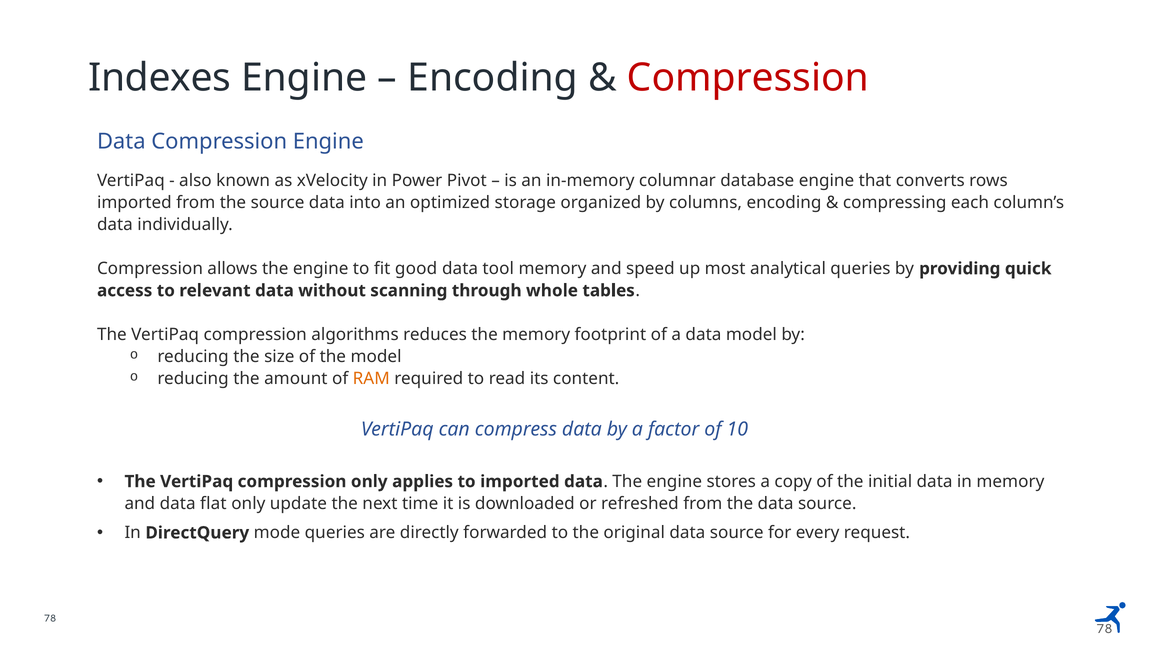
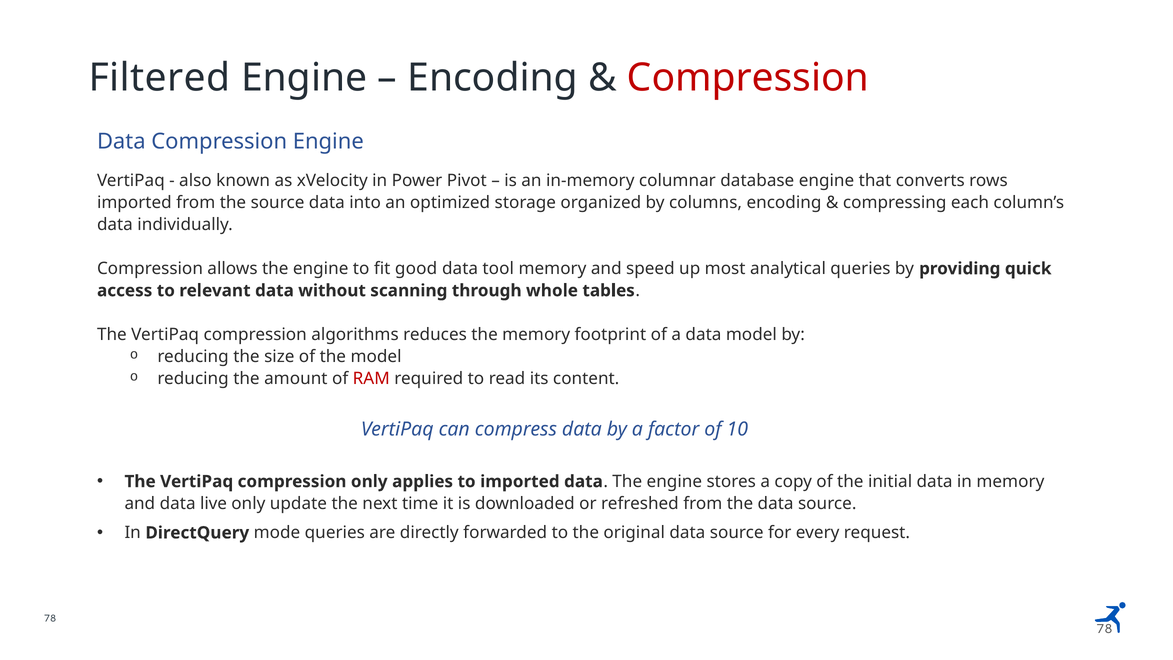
Indexes: Indexes -> Filtered (159, 78)
RAM colour: orange -> red (371, 378)
flat: flat -> live (214, 503)
